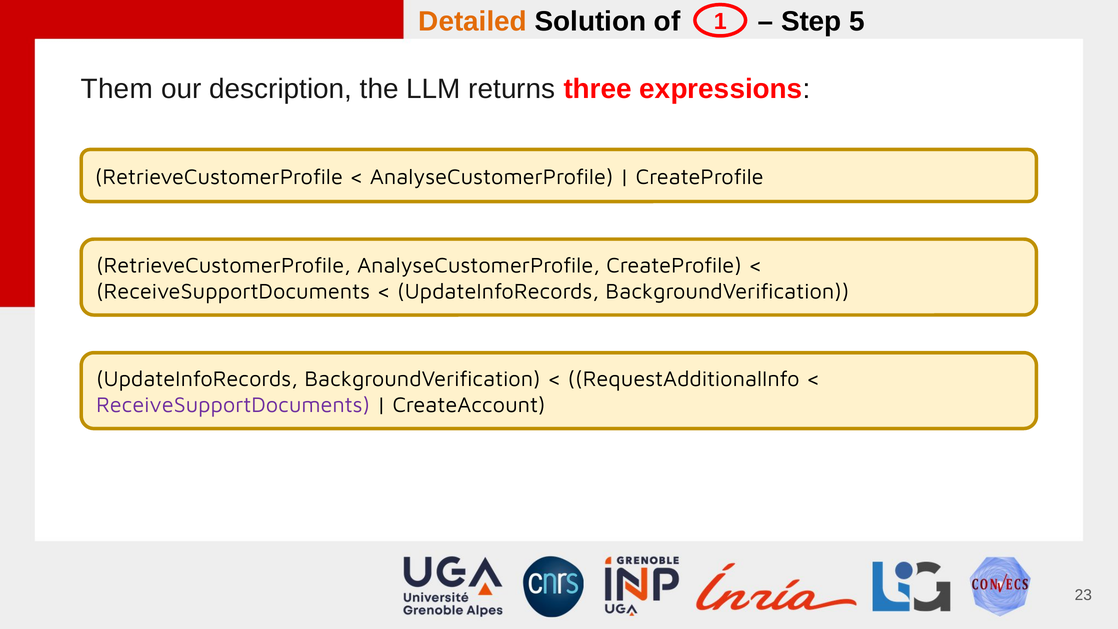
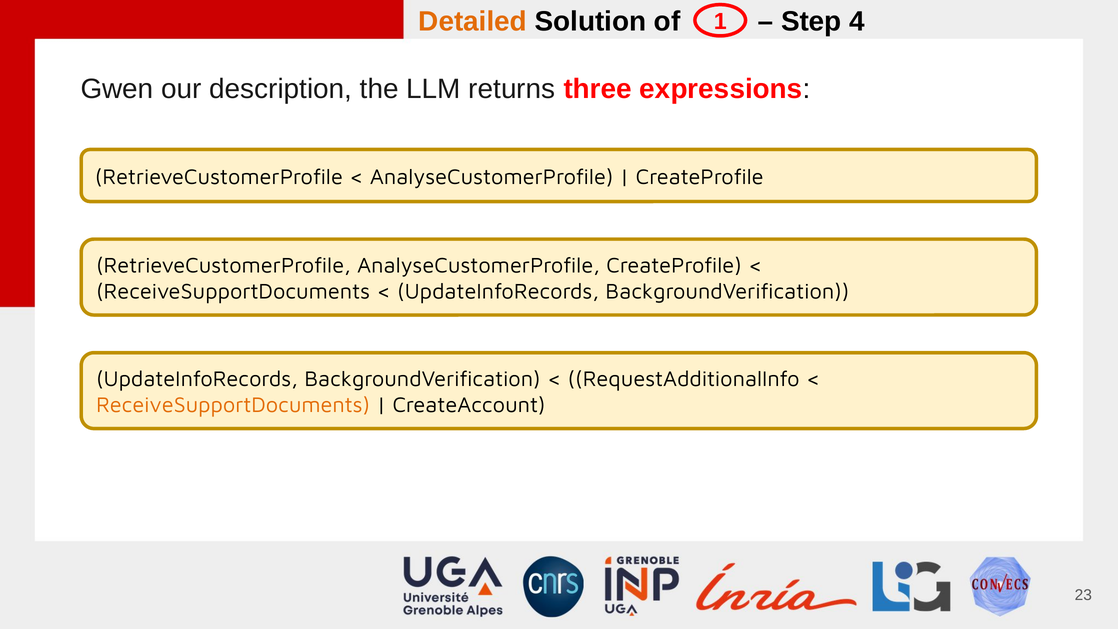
5: 5 -> 4 (857, 21)
Them: Them -> Gwen (117, 89)
ReceiveSupportDocuments colour: purple -> orange (233, 405)
